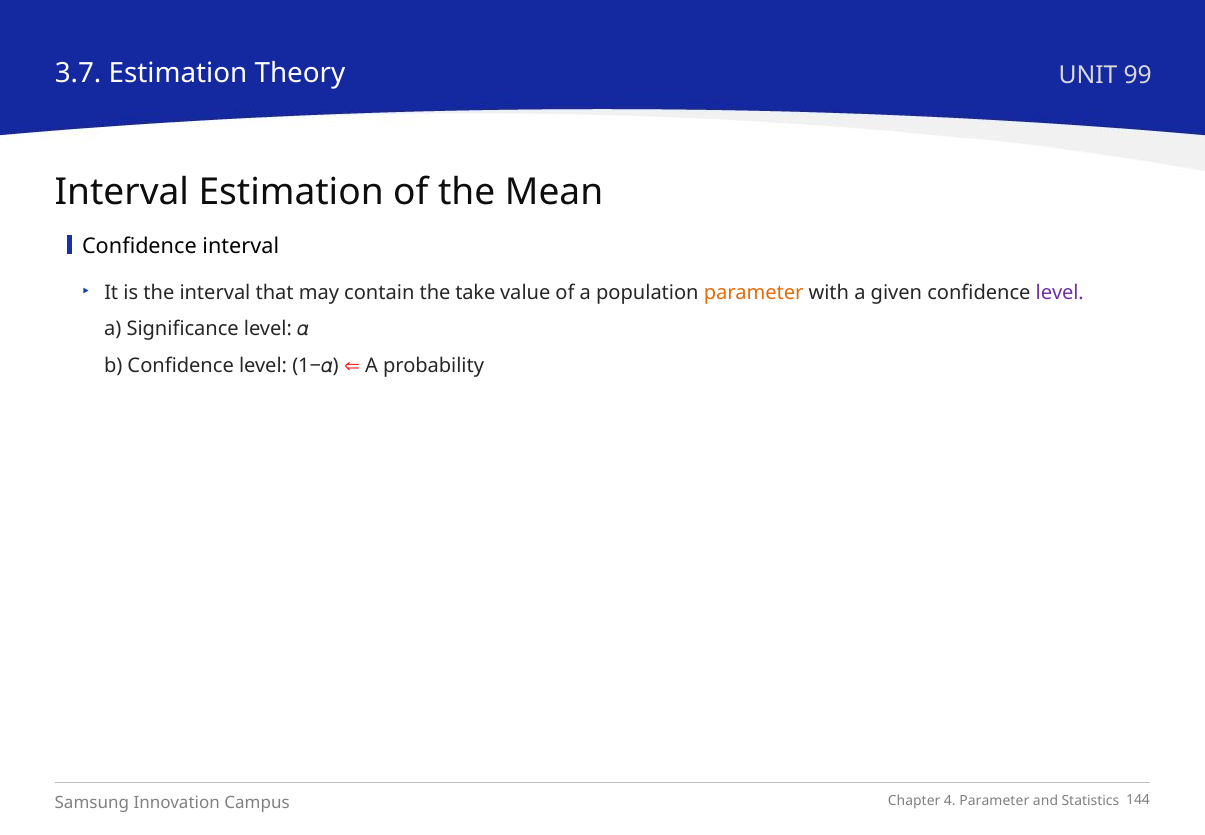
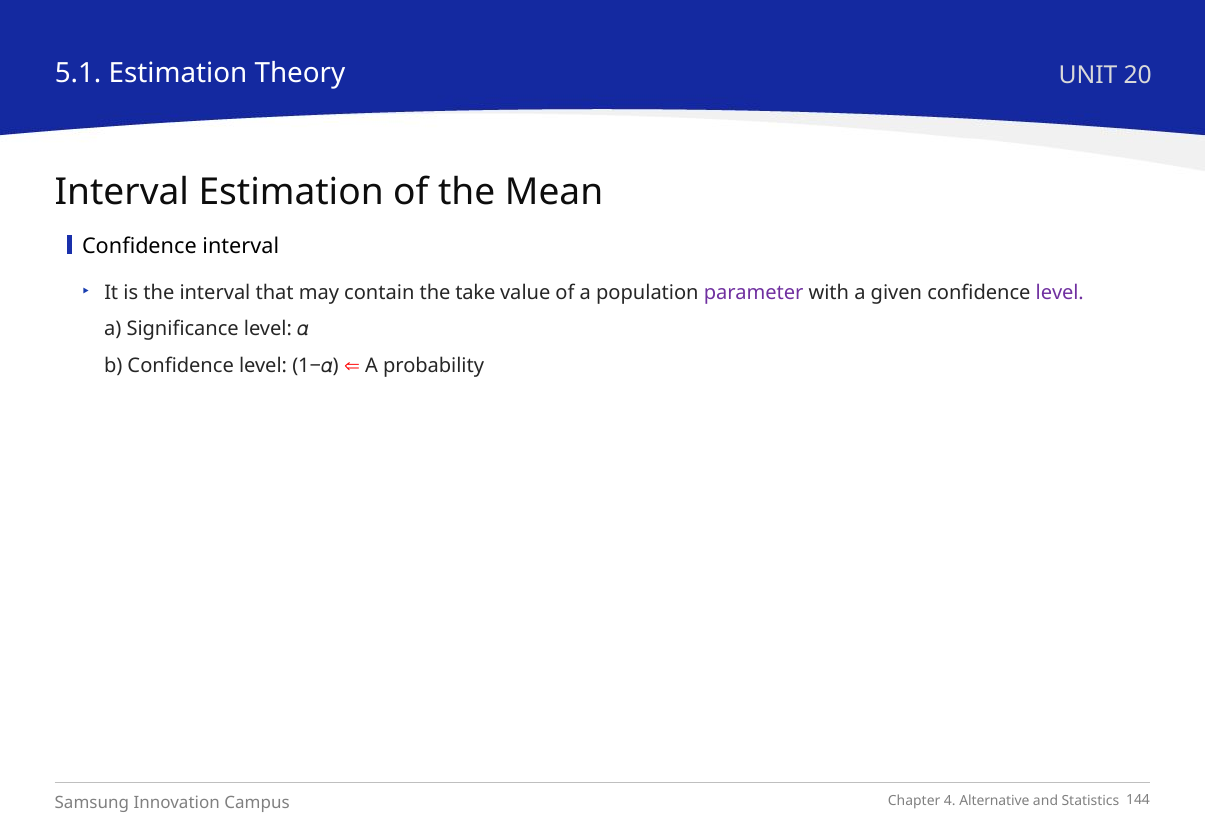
3.7: 3.7 -> 5.1 (78, 73)
99: 99 -> 20 (1138, 75)
parameter colour: orange -> purple (754, 292)
Parameter: Parameter -> Alternative (994, 800)
